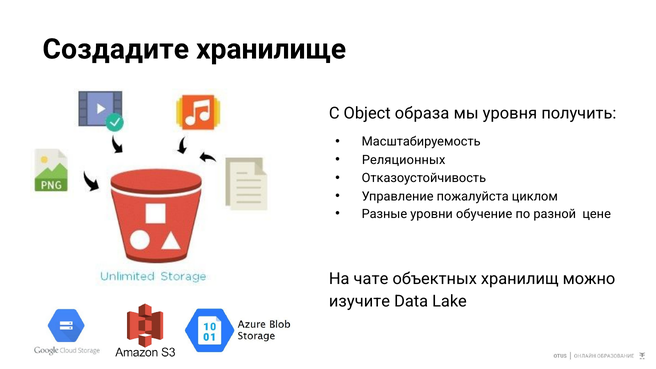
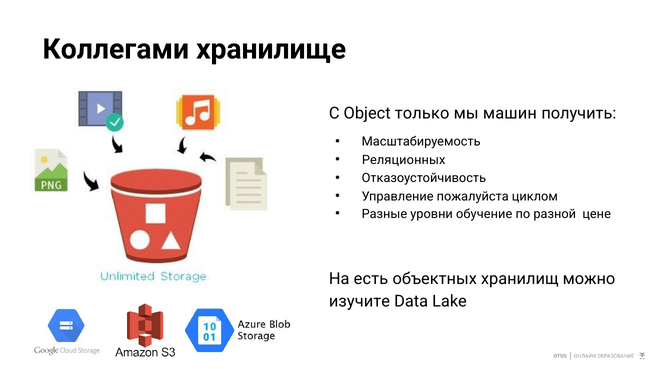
Создадите: Создадите -> Коллегами (116, 49)
образа: образа -> только (422, 113)
уровня: уровня -> машин (510, 113)
чате: чате -> есть (371, 279)
